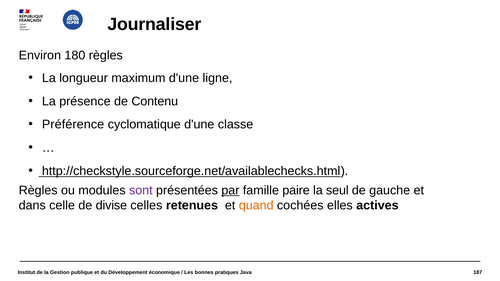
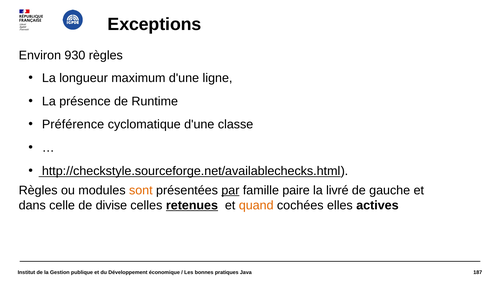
Journaliser: Journaliser -> Exceptions (154, 24)
180: 180 -> 930 (75, 55)
Contenu: Contenu -> Runtime (155, 101)
sont colour: purple -> orange (141, 191)
seul: seul -> livré (337, 191)
retenues underline: none -> present (192, 206)
